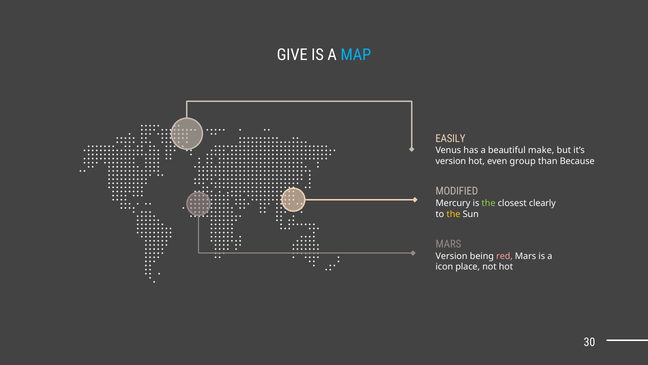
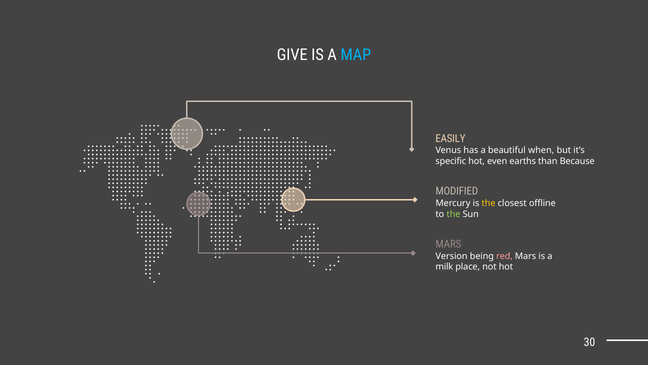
make: make -> when (541, 150)
version: version -> specific (451, 161)
group: group -> earths (523, 161)
the colour: light green -> yellow (489, 203)
clearly: clearly -> offline (542, 203)
the colour: yellow -> light green (453, 214)
icon: icon -> milk (444, 267)
